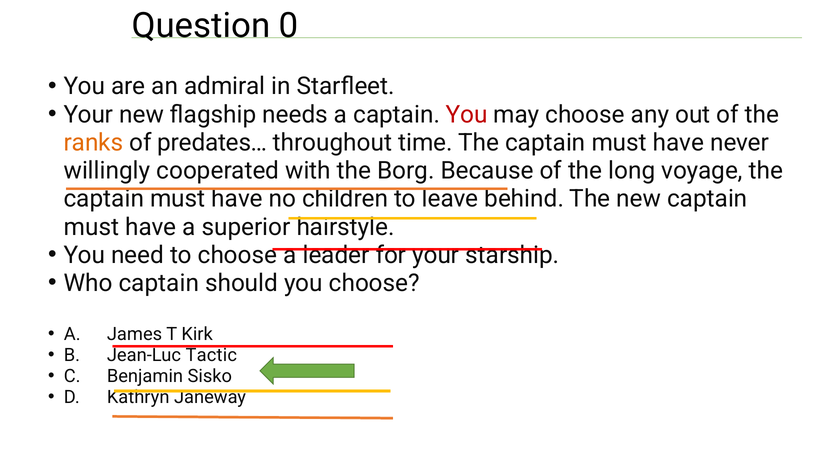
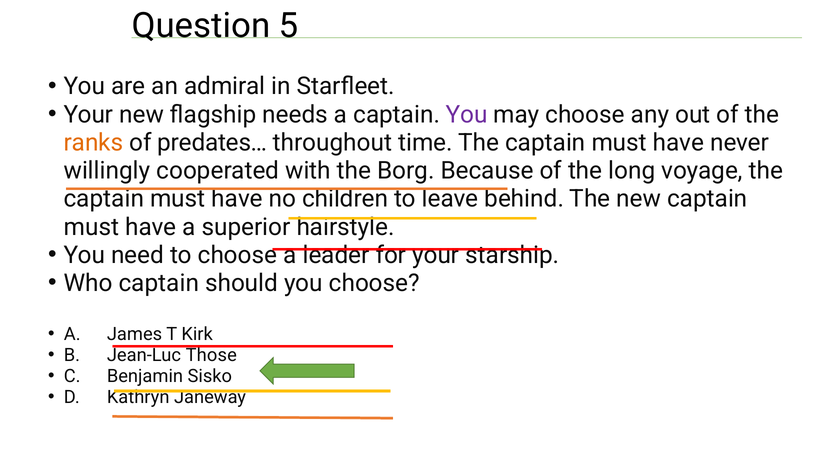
0: 0 -> 5 (289, 26)
You colour: red -> purple (467, 114)
Tactic: Tactic -> Those (211, 355)
